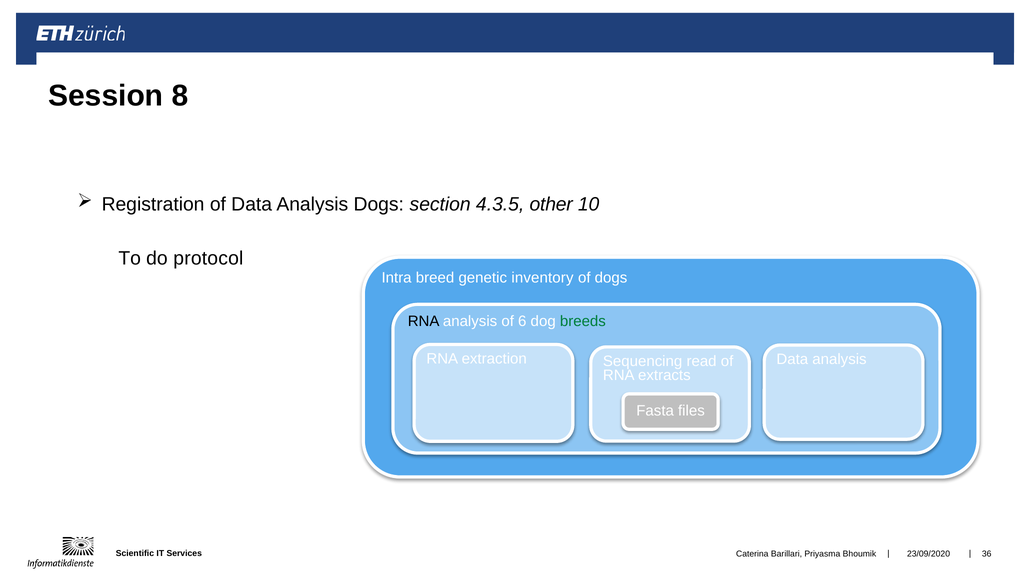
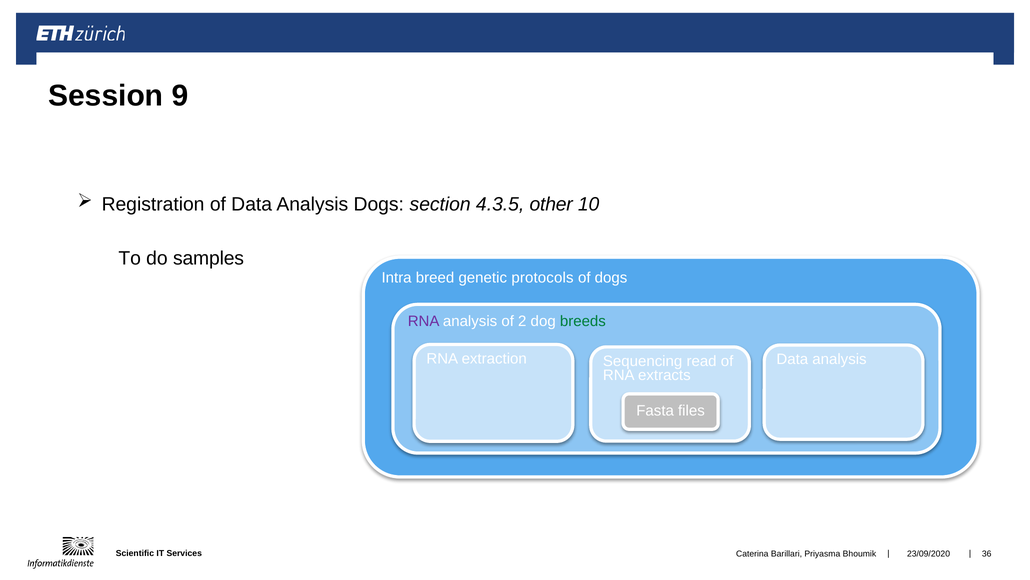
8: 8 -> 9 (180, 96)
protocol: protocol -> samples (209, 258)
inventory: inventory -> protocols (542, 277)
RNA colour: black -> purple (424, 321)
6: 6 -> 2 (522, 321)
